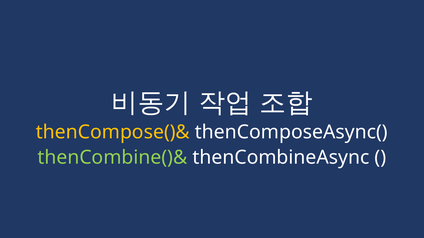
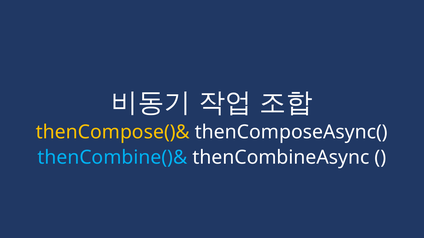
thenCombine()& colour: light green -> light blue (112, 158)
